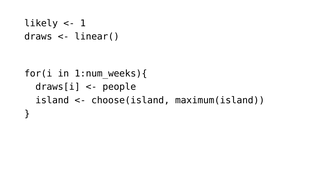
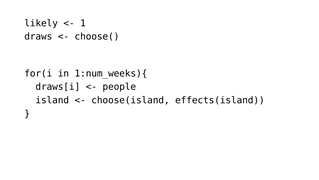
linear(: linear( -> choose( (97, 37)
maximum(island: maximum(island -> effects(island (220, 100)
